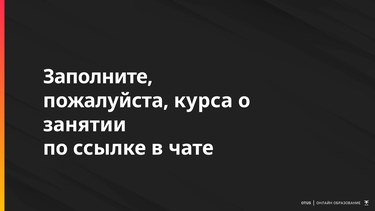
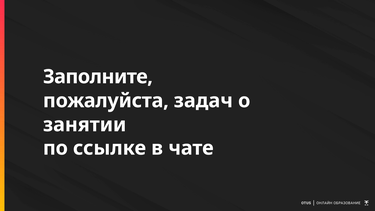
курса: курса -> задач (203, 101)
